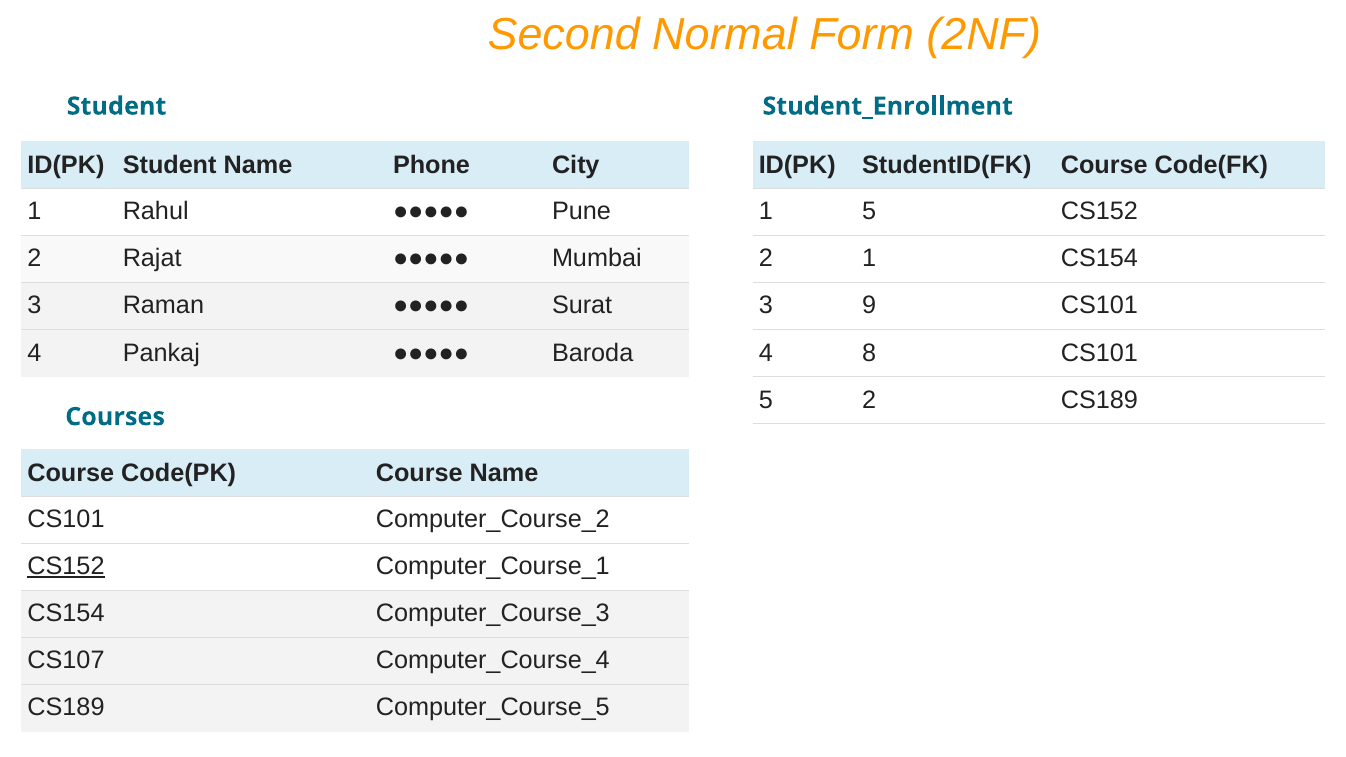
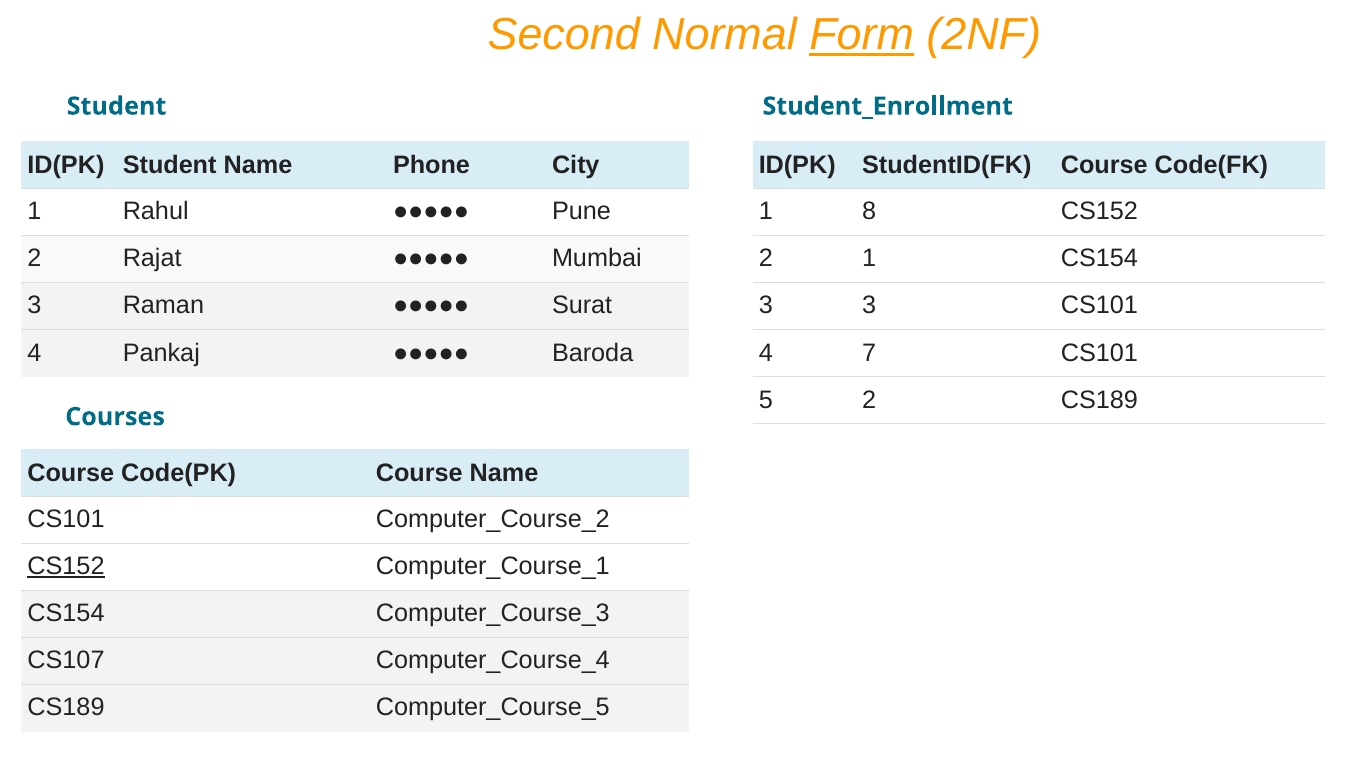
Form underline: none -> present (862, 35)
1 5: 5 -> 8 (869, 211)
3 9: 9 -> 3 (869, 306)
8: 8 -> 7 (869, 353)
